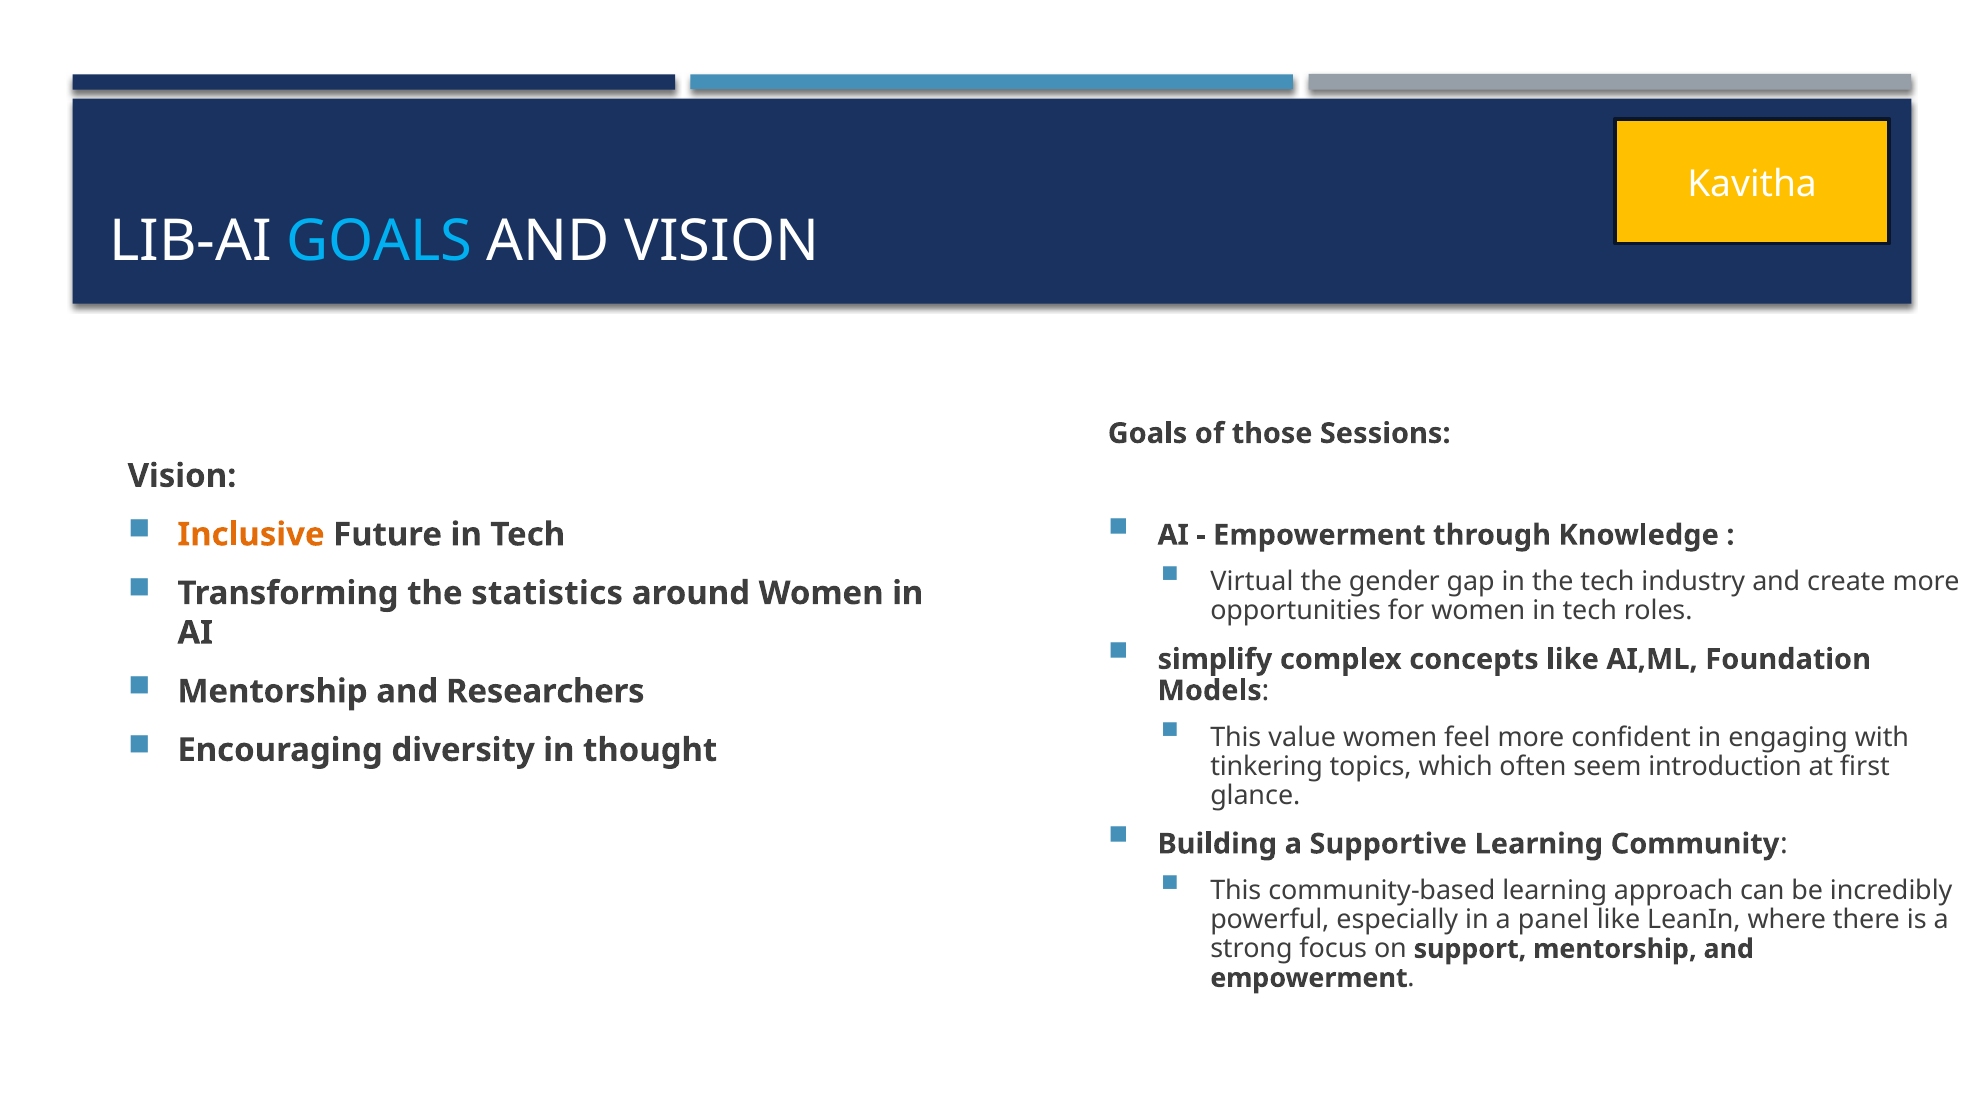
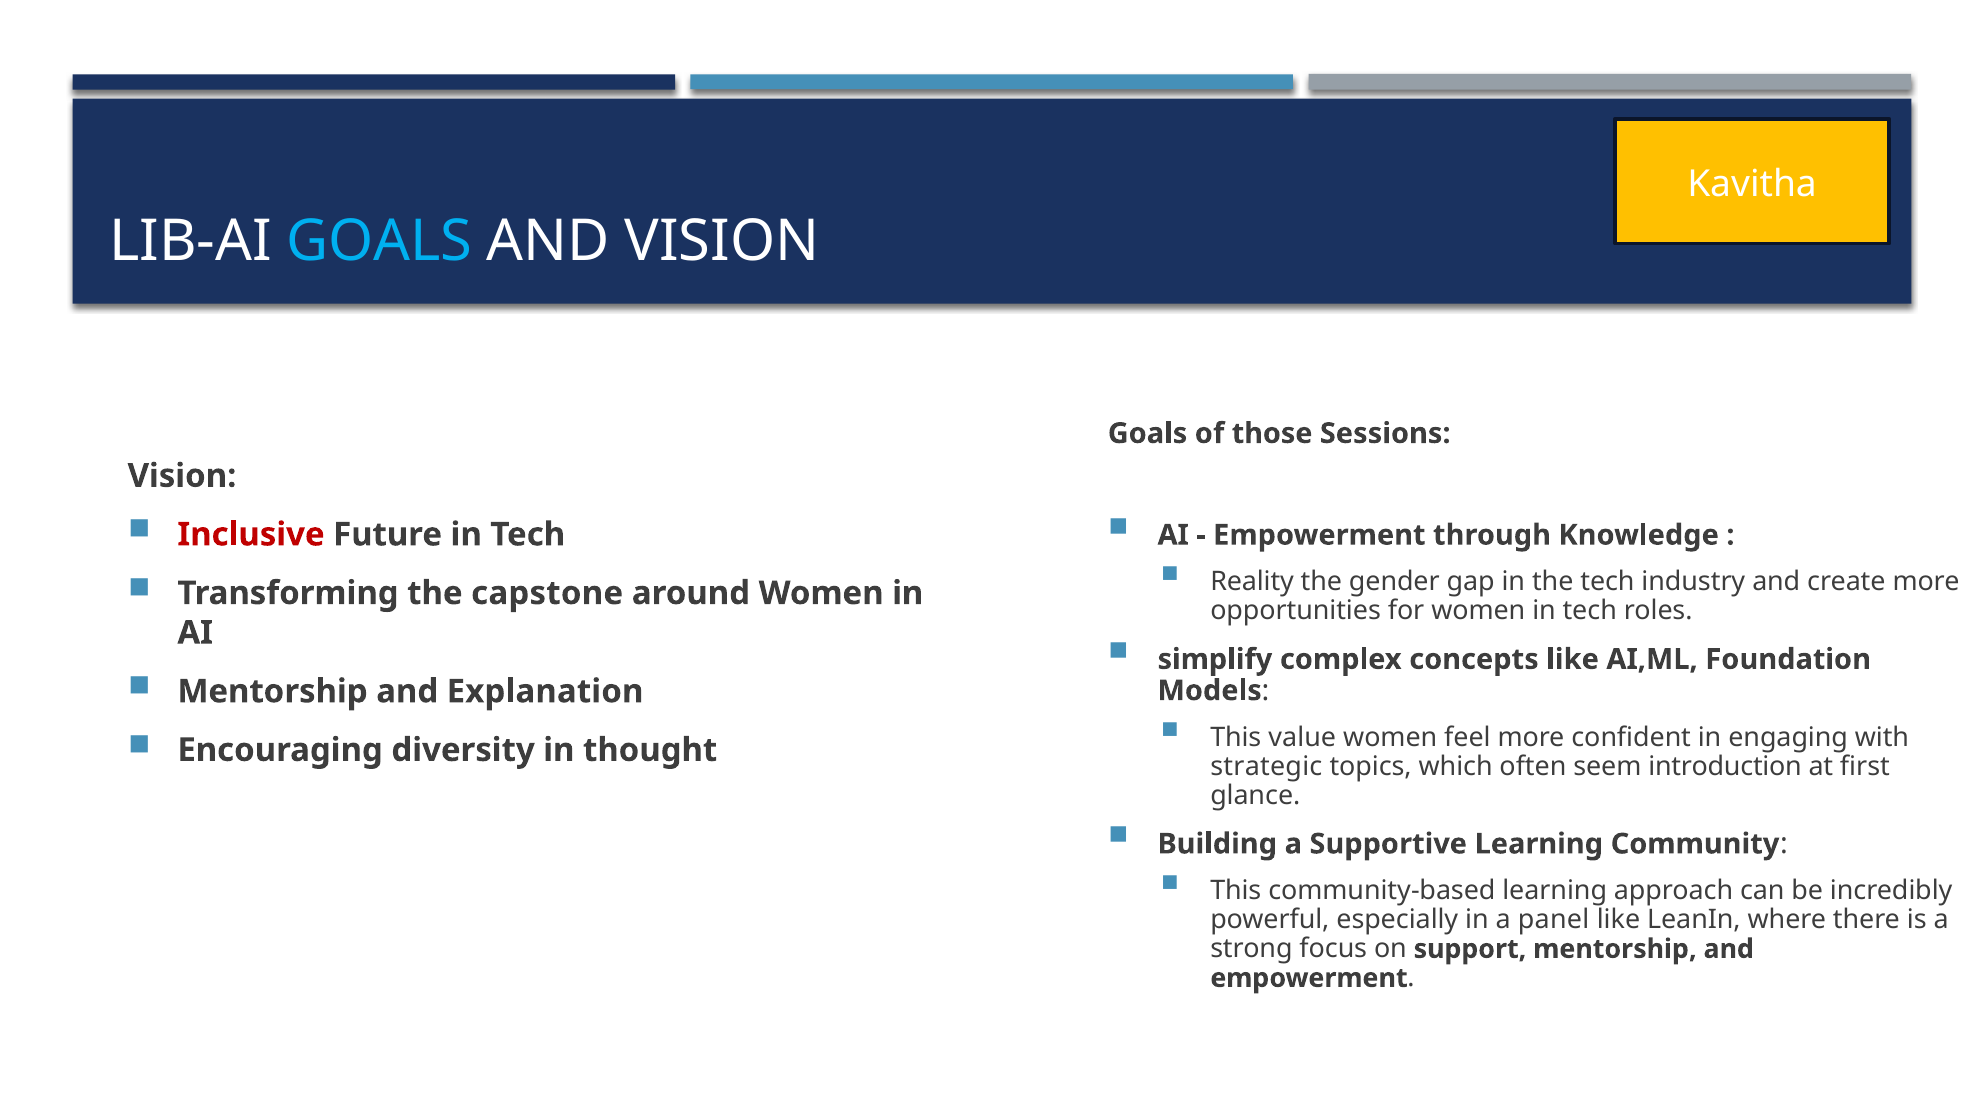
Inclusive colour: orange -> red (251, 535)
Virtual: Virtual -> Reality (1252, 582)
statistics: statistics -> capstone (547, 593)
Researchers: Researchers -> Explanation (545, 691)
tinkering: tinkering -> strategic (1266, 767)
